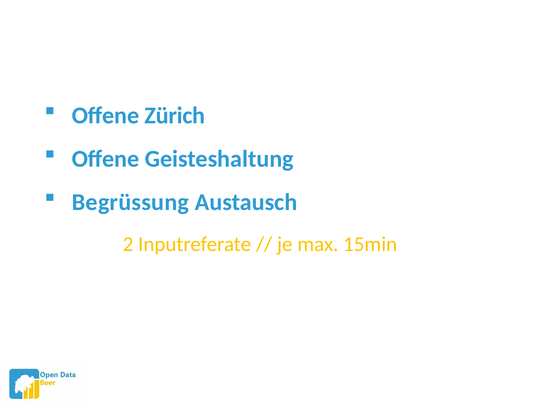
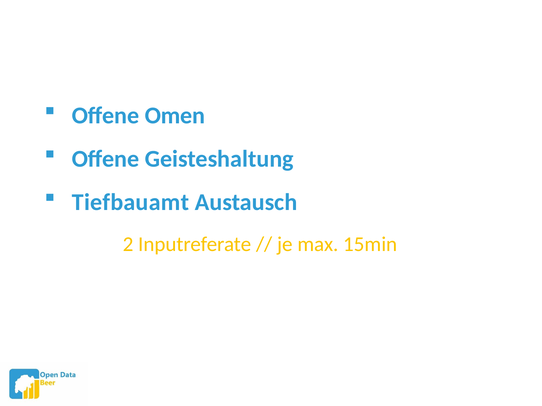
Zürich: Zürich -> Omen (175, 116)
Begrüssung: Begrüssung -> Tiefbauamt (130, 202)
